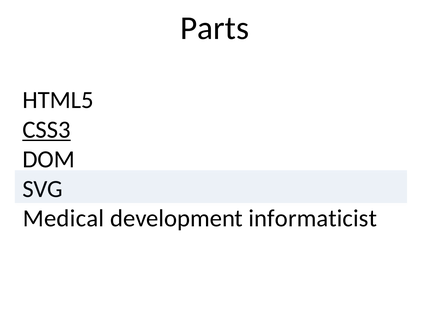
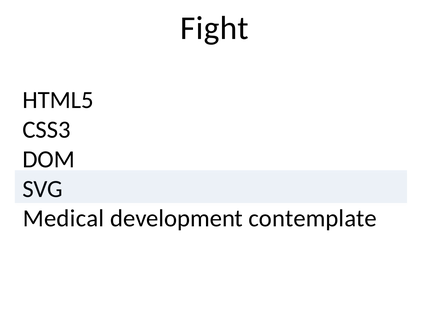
Parts: Parts -> Fight (214, 28)
CSS3 underline: present -> none (47, 130)
informaticist: informaticist -> contemplate (313, 218)
